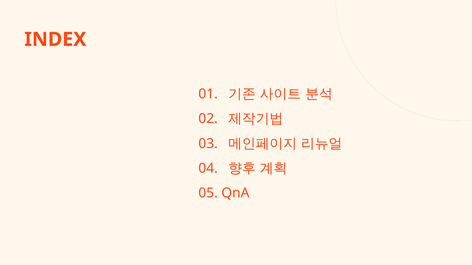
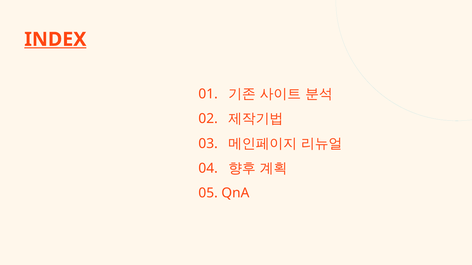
INDEX underline: none -> present (55, 39)
